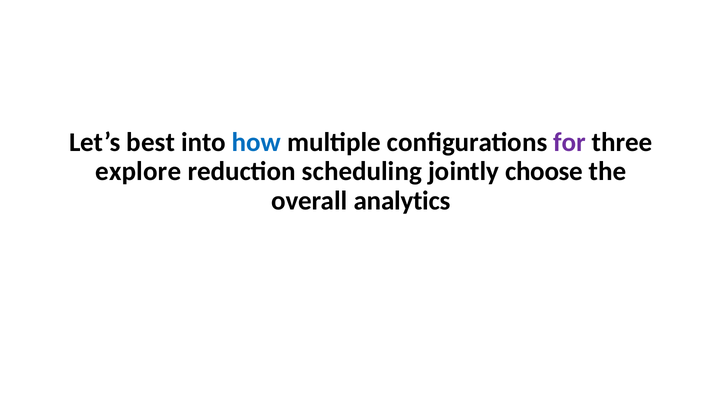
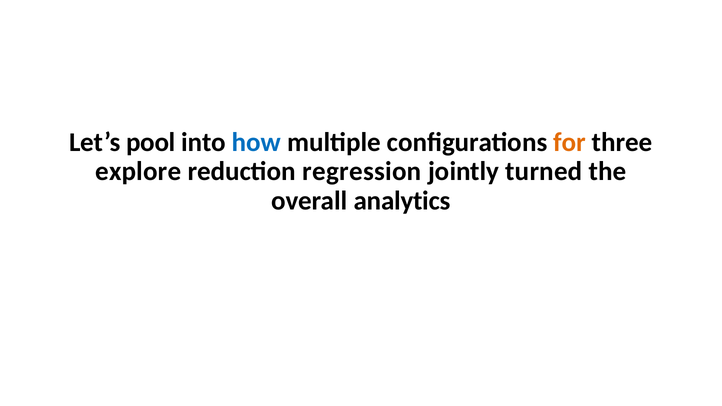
best: best -> pool (151, 142)
for colour: purple -> orange (570, 142)
scheduling: scheduling -> regression (362, 172)
choose: choose -> turned (544, 172)
